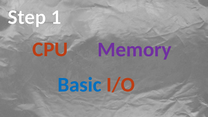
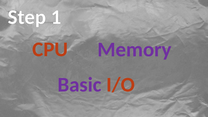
Basic colour: blue -> purple (80, 85)
